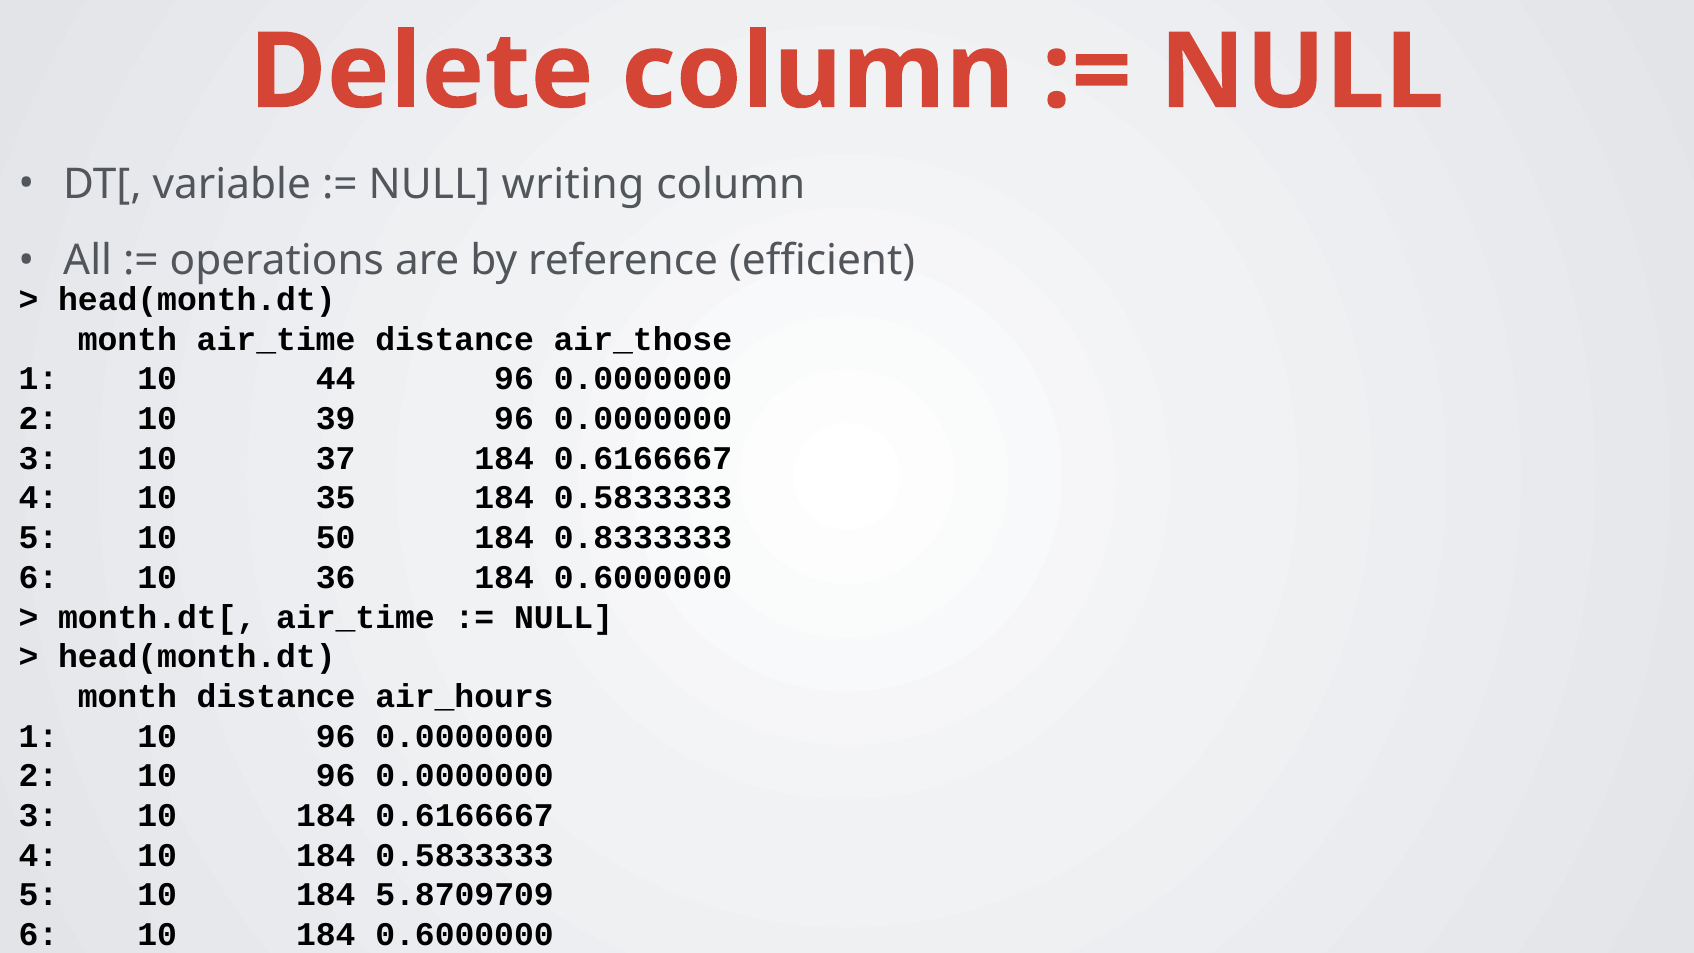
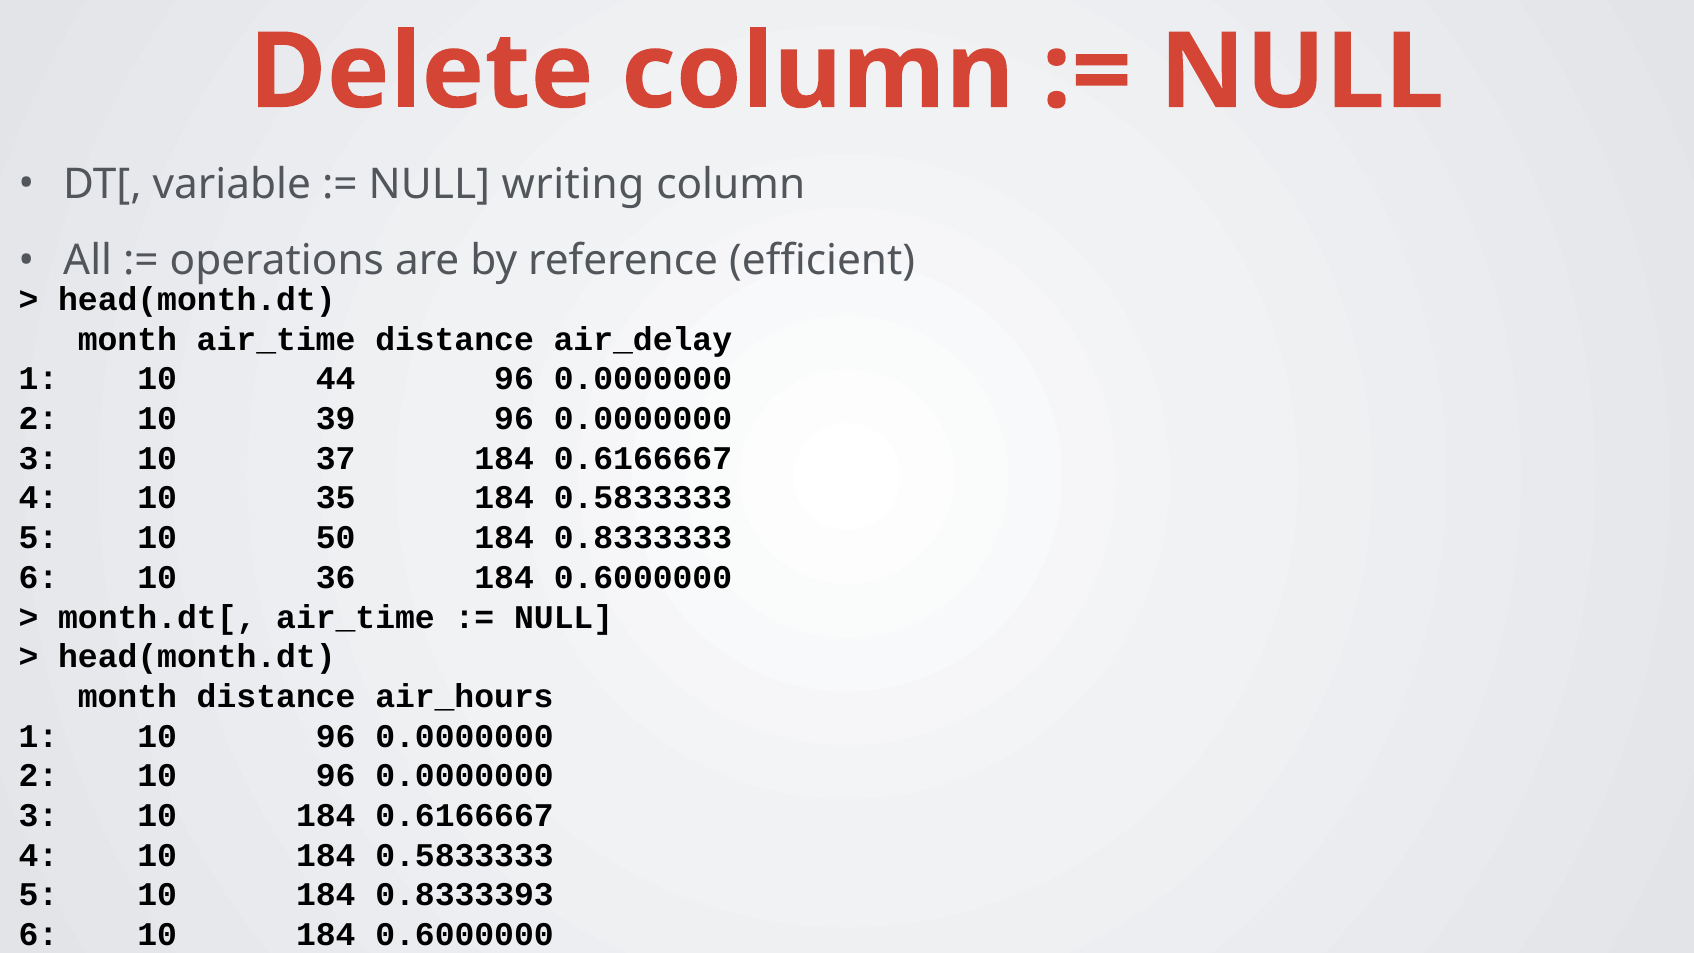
air_those: air_those -> air_delay (643, 339)
5.8709709: 5.8709709 -> 0.8333393 (465, 895)
